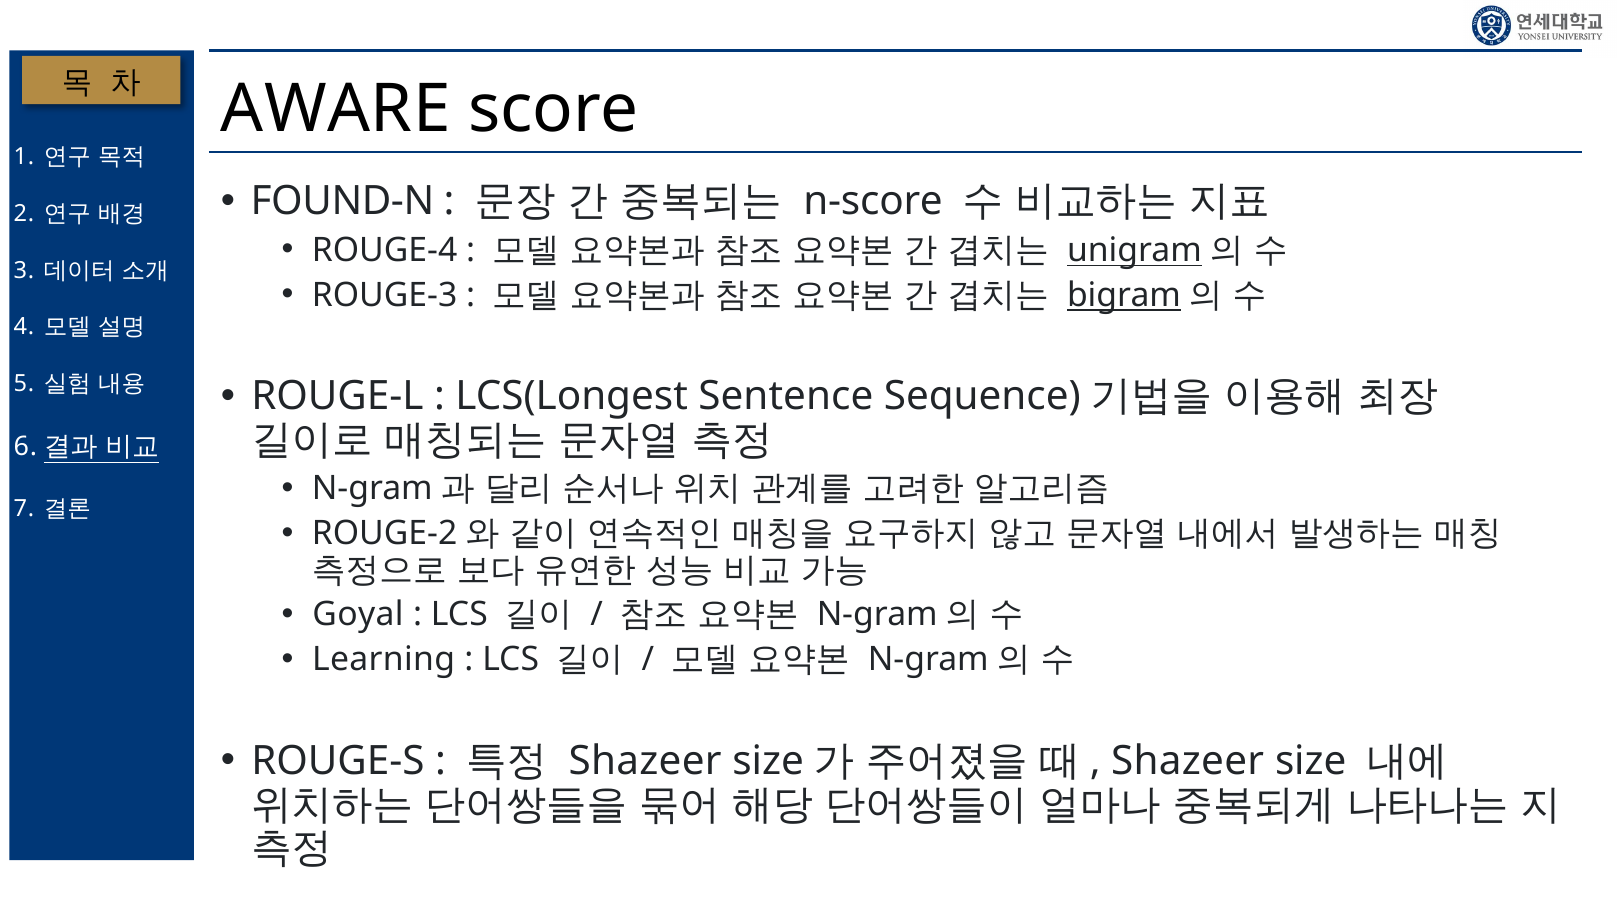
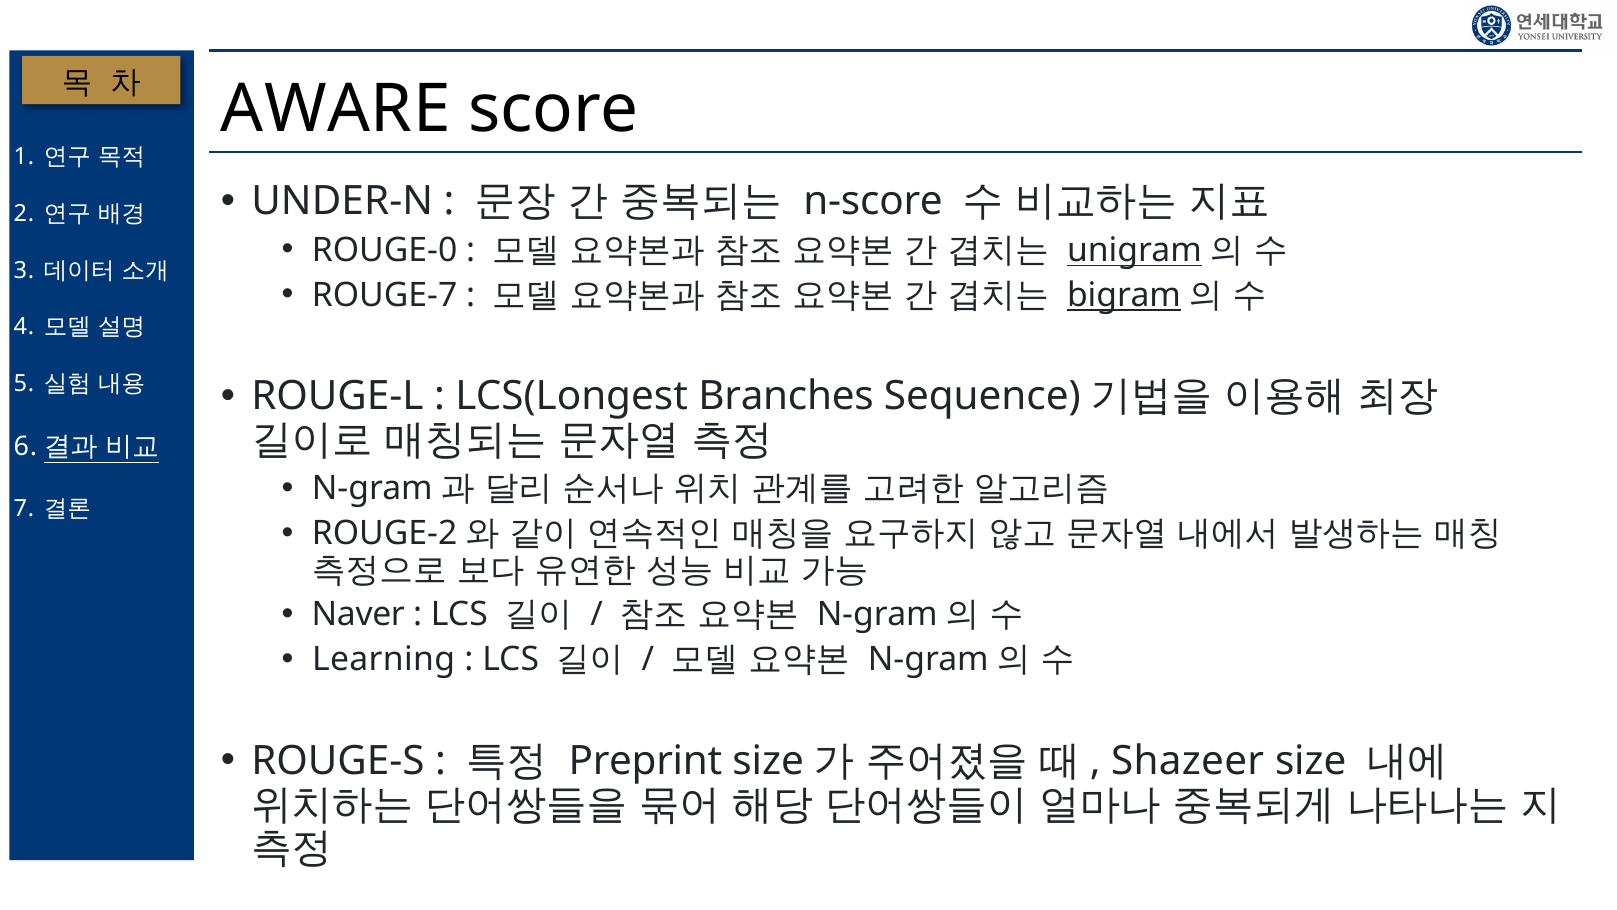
FOUND-N: FOUND-N -> UNDER-N (342, 202)
ROUGE-4: ROUGE-4 -> ROUGE-0 (385, 250)
ROUGE-3: ROUGE-3 -> ROUGE-7 (385, 295)
Sentence: Sentence -> Branches (786, 396)
Goyal: Goyal -> Naver (358, 614)
Shazeer: Shazeer -> Preprint (645, 761)
